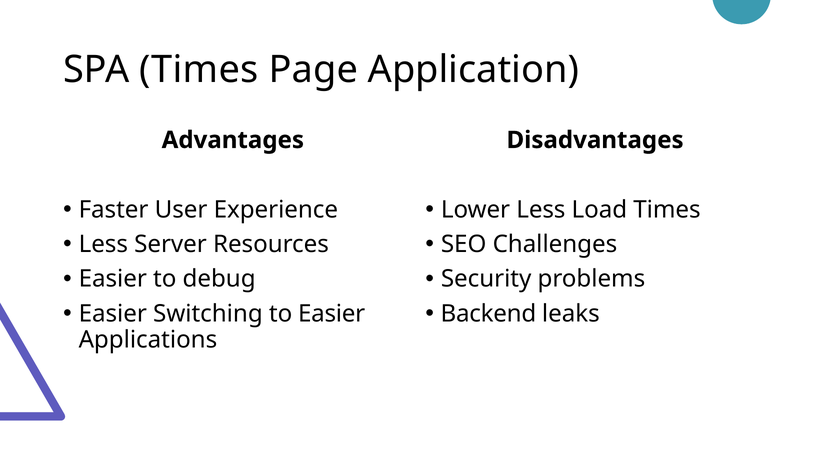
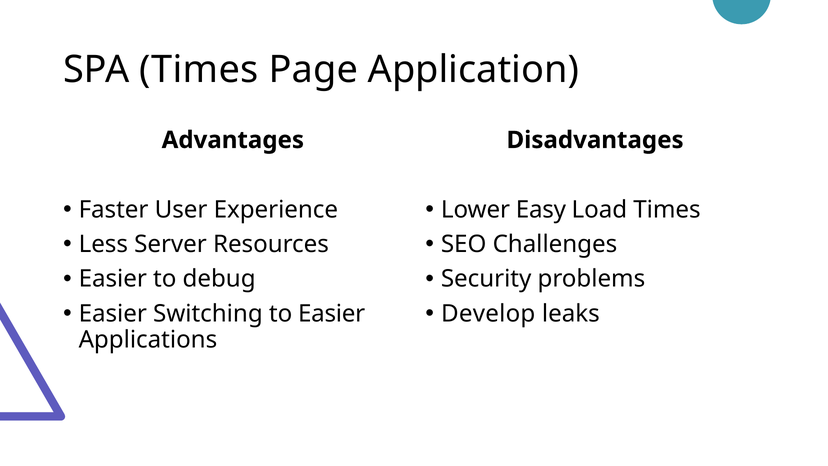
Lower Less: Less -> Easy (541, 209)
Backend: Backend -> Develop (488, 314)
